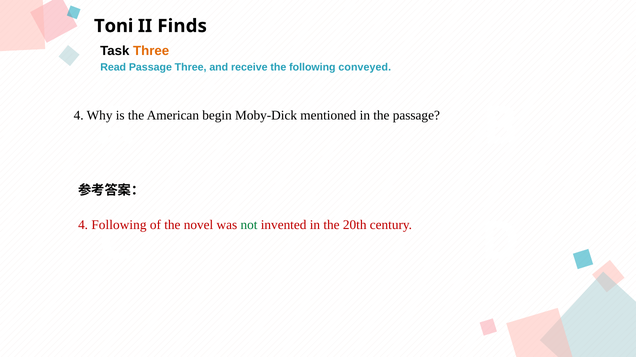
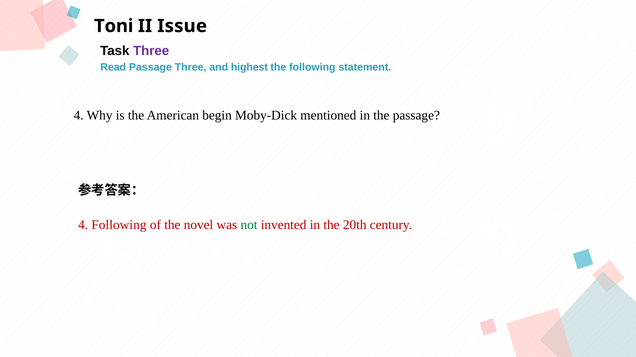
Finds: Finds -> Issue (182, 26)
Three colour: orange -> purple (151, 51)
receive: receive -> highest (249, 67)
conveyed: conveyed -> statement (365, 67)
